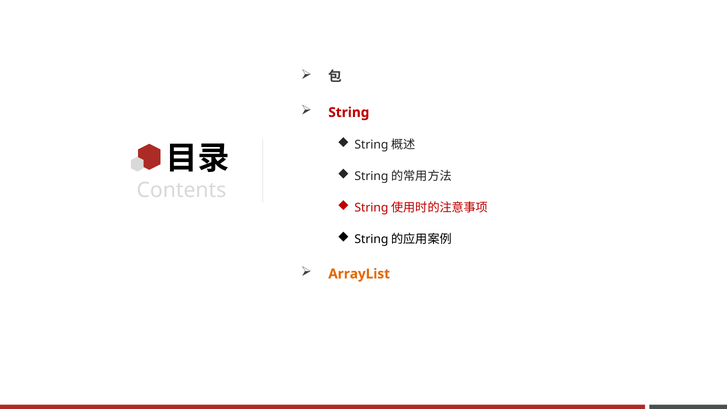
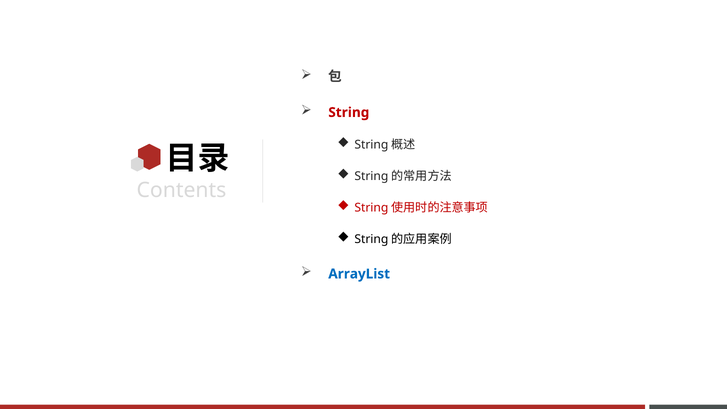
ArrayList colour: orange -> blue (359, 274)
